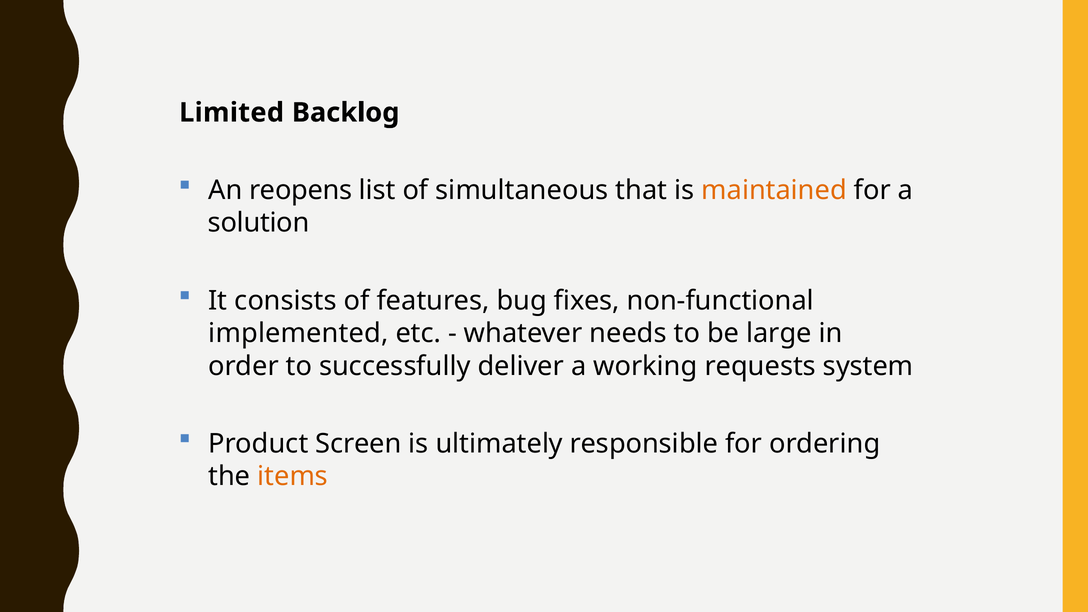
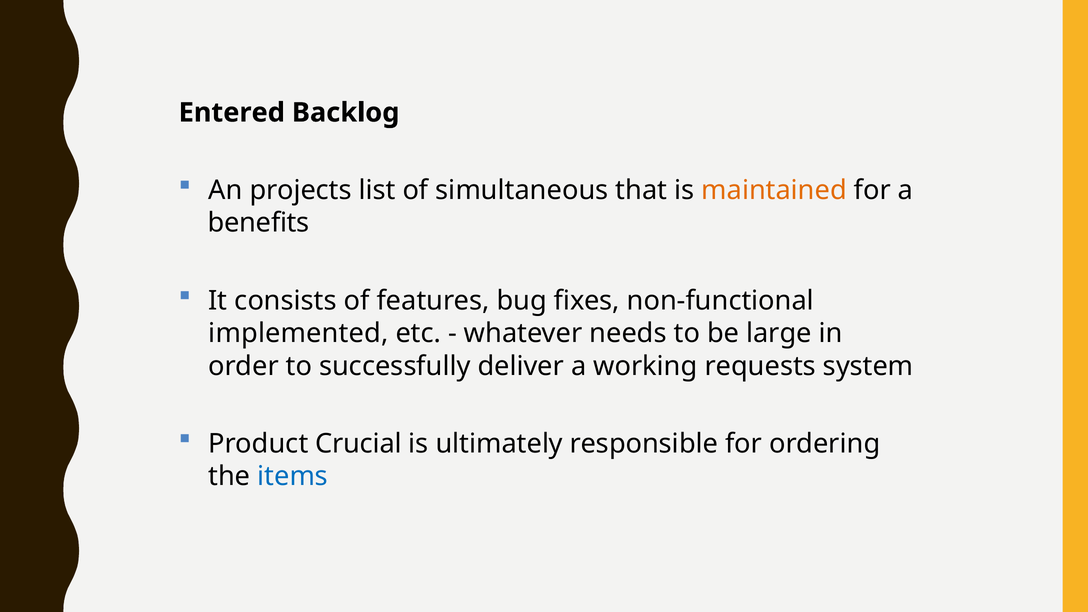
Limited: Limited -> Entered (232, 113)
reopens: reopens -> projects (301, 190)
solution: solution -> benefits (259, 223)
Screen: Screen -> Crucial (359, 444)
items colour: orange -> blue (293, 476)
